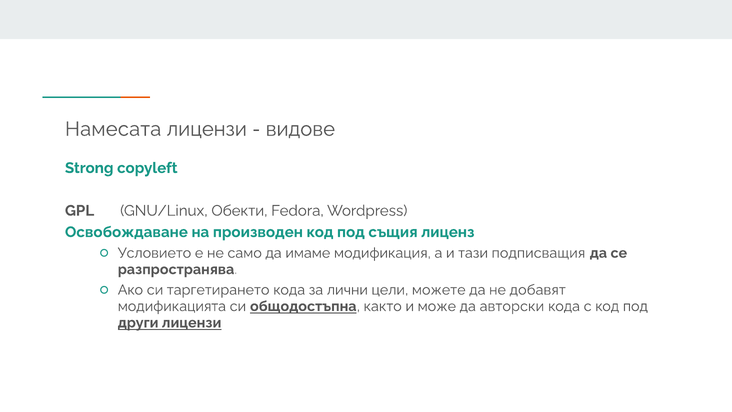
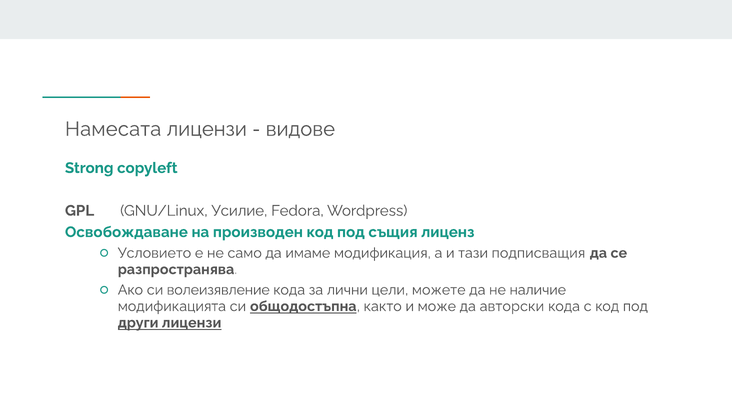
Обекти: Обекти -> Усилие (239, 211)
таргетирането: таргетирането -> волеизявление (218, 290)
добавят: добавят -> наличие (538, 290)
